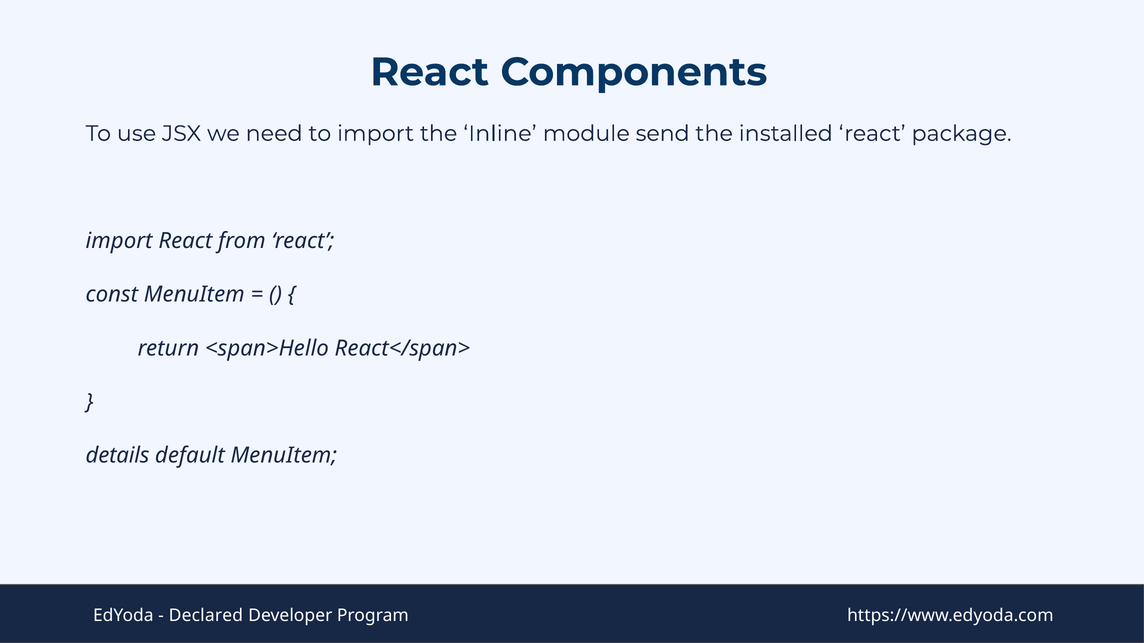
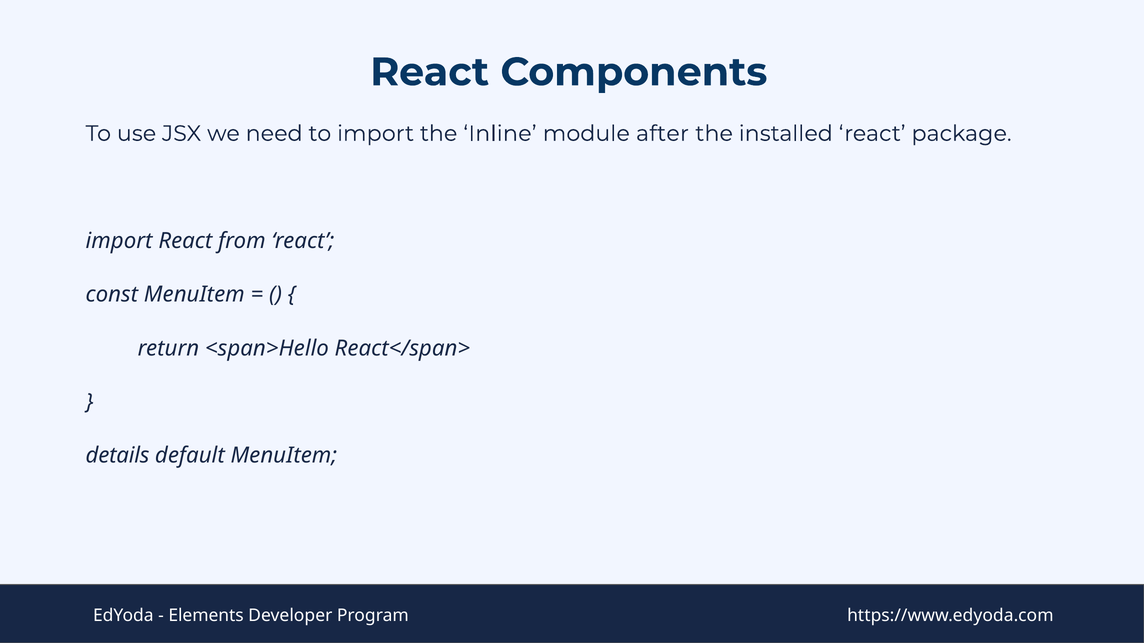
send: send -> after (662, 134)
Declared: Declared -> Elements (206, 616)
